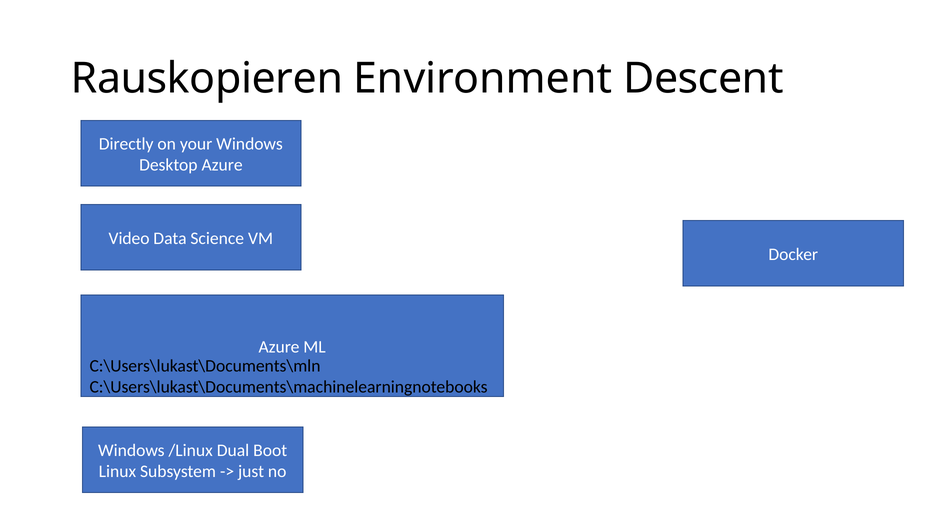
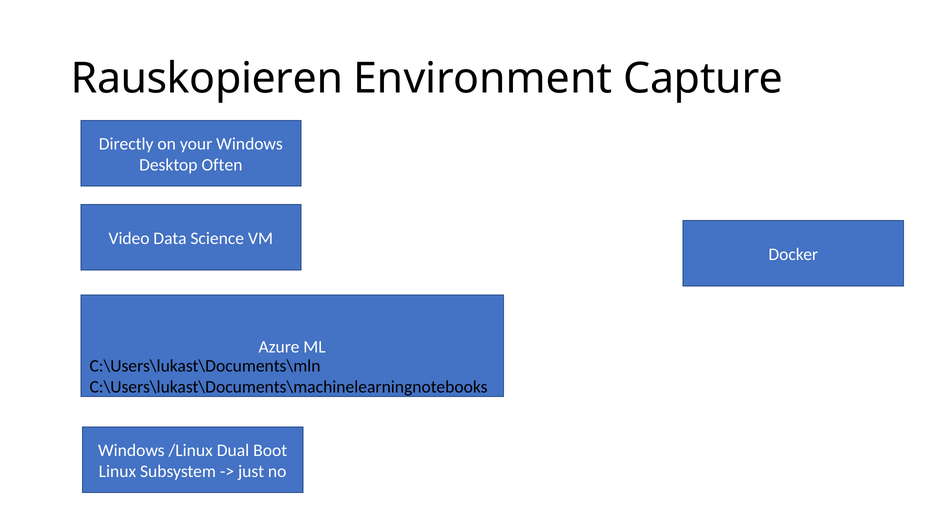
Descent: Descent -> Capture (703, 79)
Desktop Azure: Azure -> Often (222, 165)
